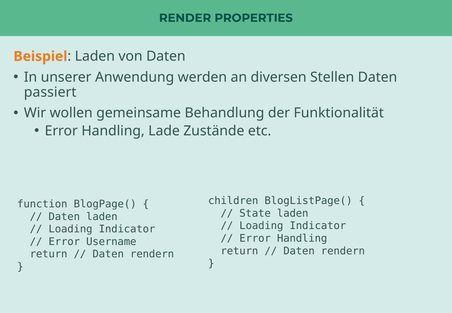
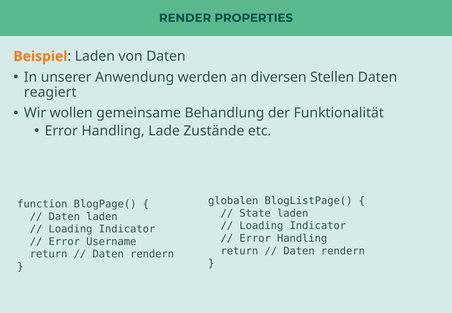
passiert: passiert -> reagiert (50, 92)
children: children -> globalen (233, 201)
